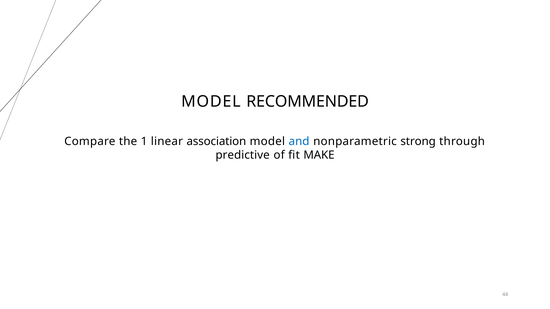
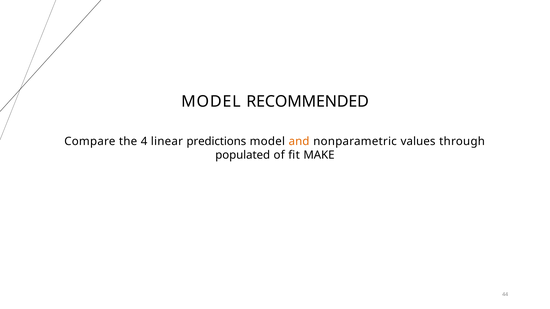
1: 1 -> 4 (144, 142)
association: association -> predictions (216, 142)
and colour: blue -> orange (299, 142)
strong: strong -> values (418, 142)
predictive: predictive -> populated (243, 155)
